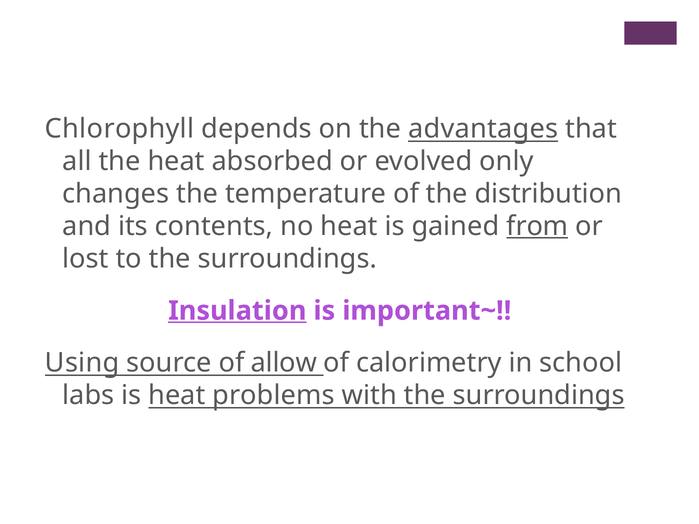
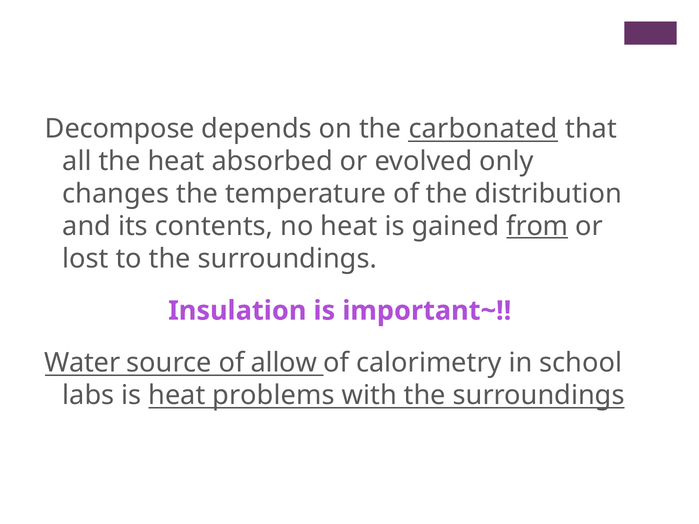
Chlorophyll: Chlorophyll -> Decompose (120, 129)
advantages: advantages -> carbonated (483, 129)
Insulation underline: present -> none (237, 311)
Using: Using -> Water (82, 363)
